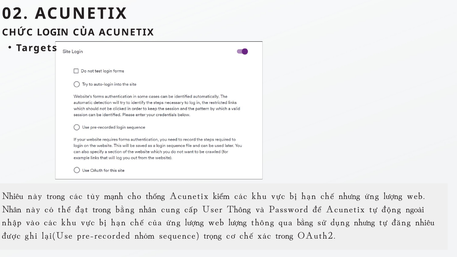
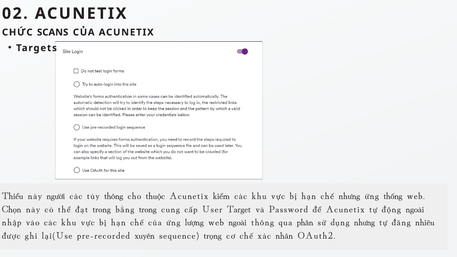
LOGIN: LOGIN -> SCANS (53, 32)
Nhiêu: Nhiêu -> Thiểu (13, 196)
này trong: trong -> người (56, 196)
tùy mạnh: mạnh -> thông (114, 196)
thống: thống -> thuộc (155, 196)
lượng: lượng -> thống (393, 196)
Nhân: Nhân -> Chọn (12, 209)
bằng nhân: nhân -> trong (148, 209)
User Thông: Thông -> Target (239, 209)
web lượng: lượng -> ngoài (237, 222)
qua bằng: bằng -> phân (305, 222)
nhóm: nhóm -> xuyên (145, 236)
xác trong: trong -> nhân (284, 236)
